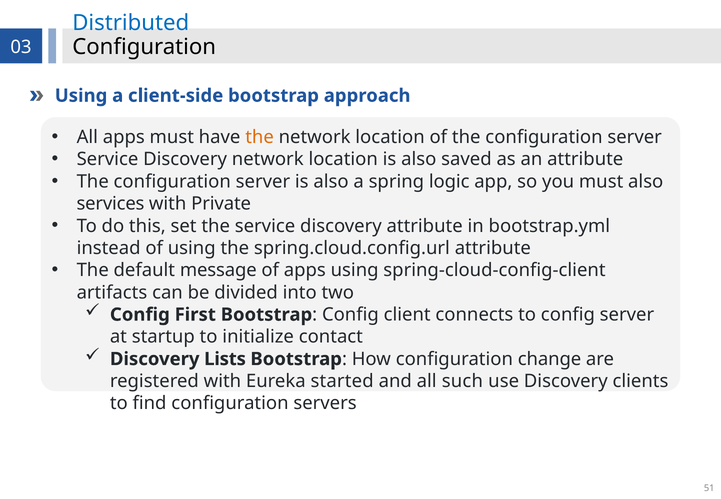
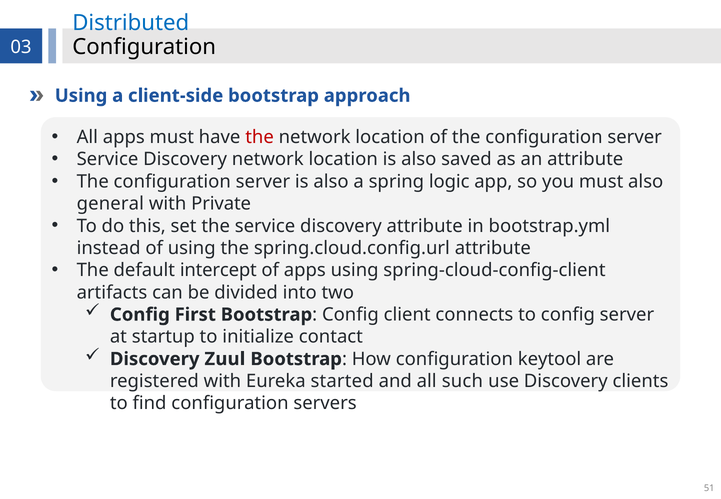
the colour: orange -> red (260, 137)
services: services -> general (110, 204)
message: message -> intercept (218, 270)
Lists: Lists -> Zuul (225, 359)
change: change -> keytool (549, 359)
